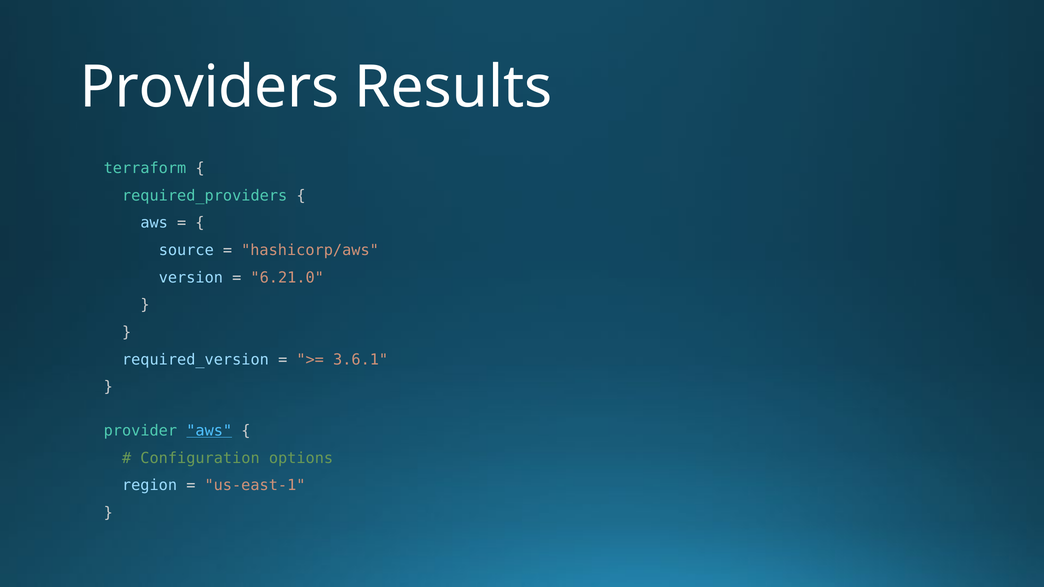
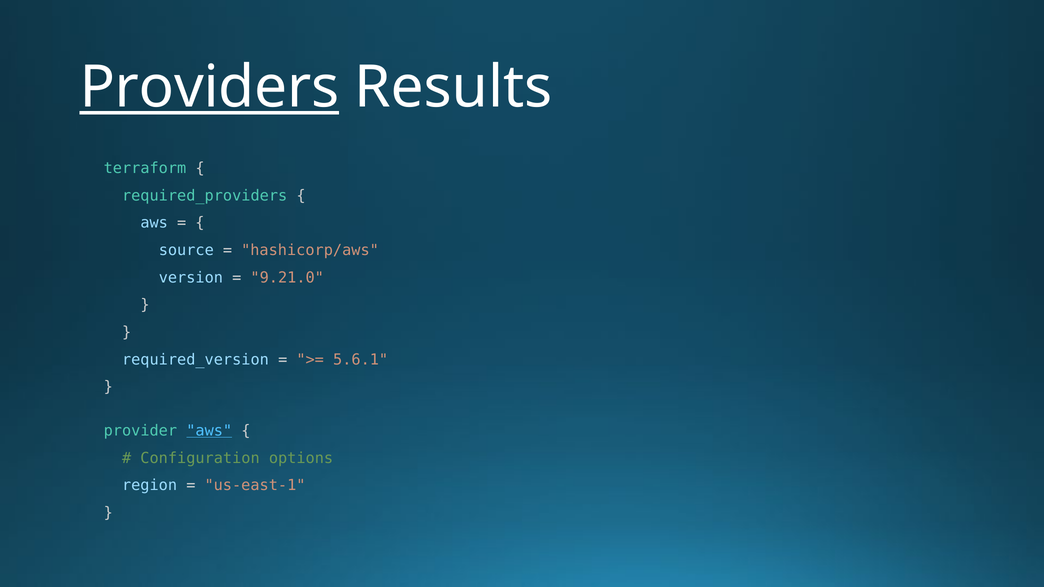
Providers underline: none -> present (209, 88)
6.21.0: 6.21.0 -> 9.21.0 (287, 278)
3.6.1: 3.6.1 -> 5.6.1 (361, 360)
